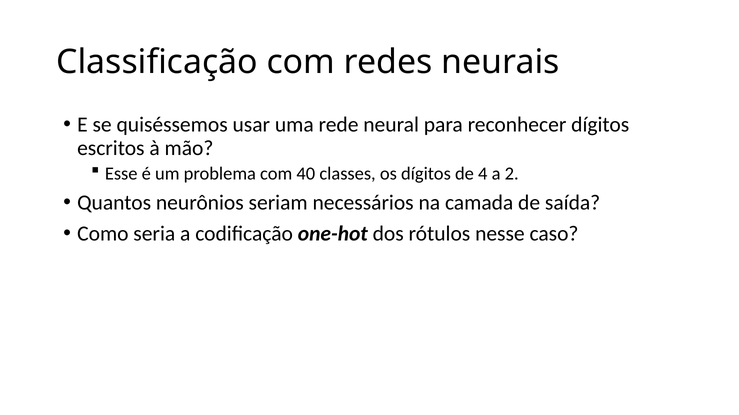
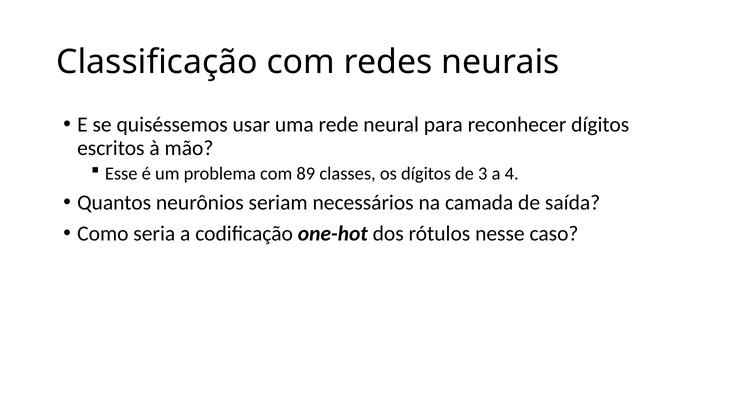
40: 40 -> 89 (306, 174)
4: 4 -> 3 (483, 174)
2: 2 -> 4 (512, 174)
